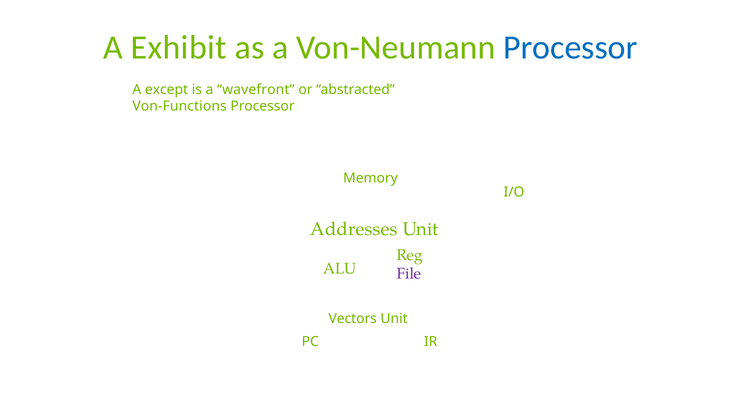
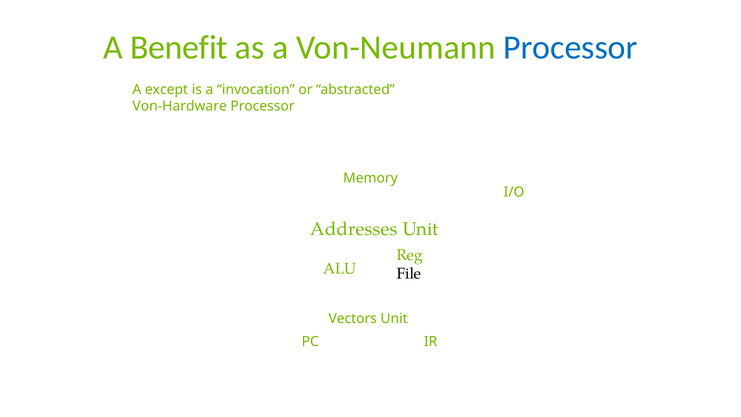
Exhibit: Exhibit -> Benefit (179, 48)
wavefront: wavefront -> invocation (256, 89)
Von-Functions: Von-Functions -> Von-Hardware (180, 106)
File colour: purple -> black (409, 273)
